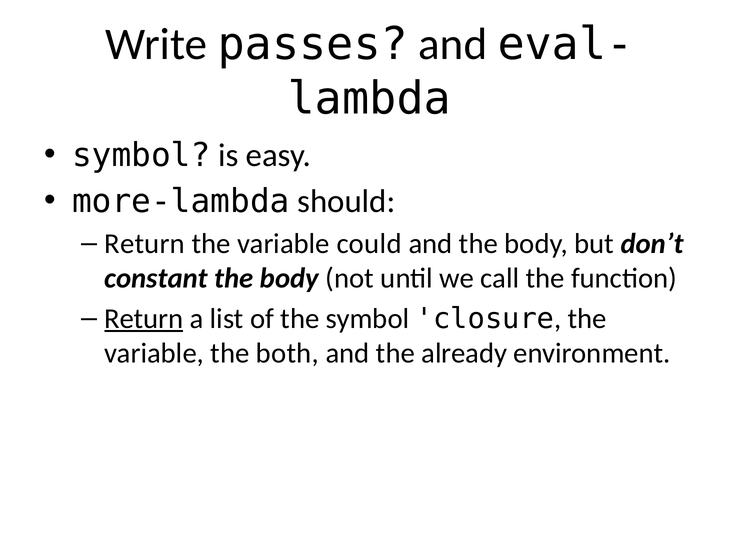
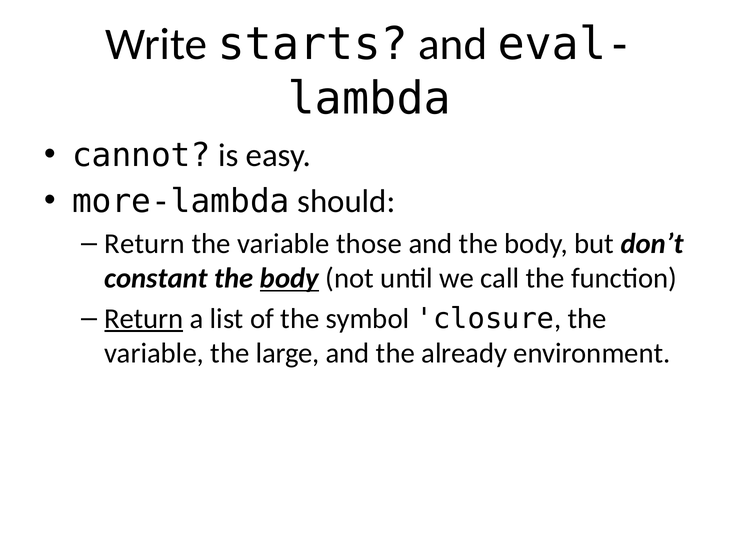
passes: passes -> starts (313, 44)
symbol: symbol -> cannot (141, 155)
could: could -> those (369, 243)
body underline: none -> present (289, 278)
both: both -> large (288, 353)
